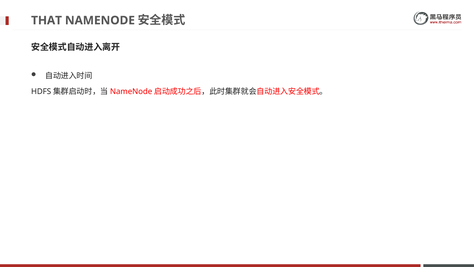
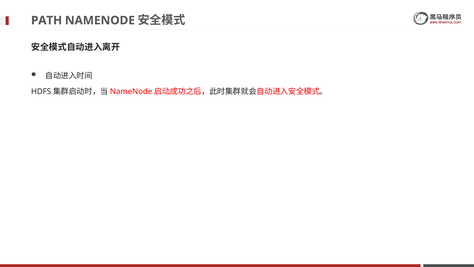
THAT: THAT -> PATH (47, 20)
